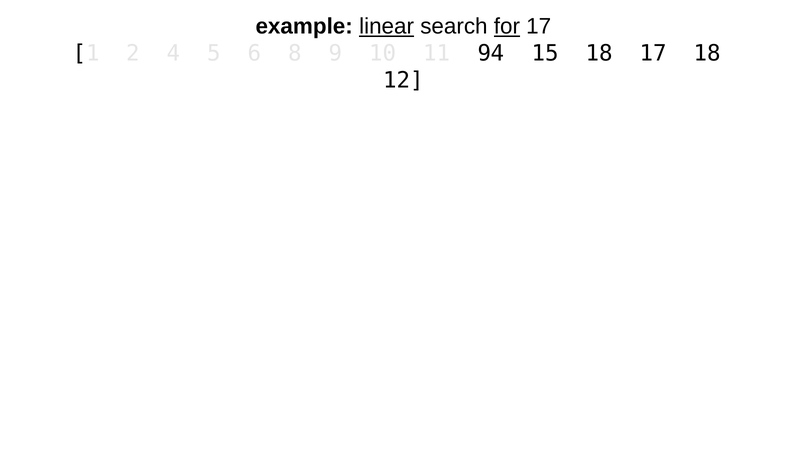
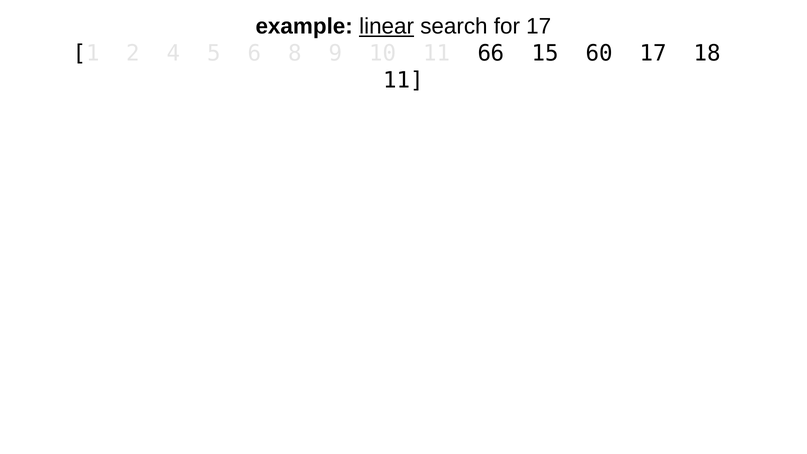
for underline: present -> none (507, 27)
94: 94 -> 66 (491, 53)
15 18: 18 -> 60 (599, 53)
12: 12 -> 11 (404, 80)
